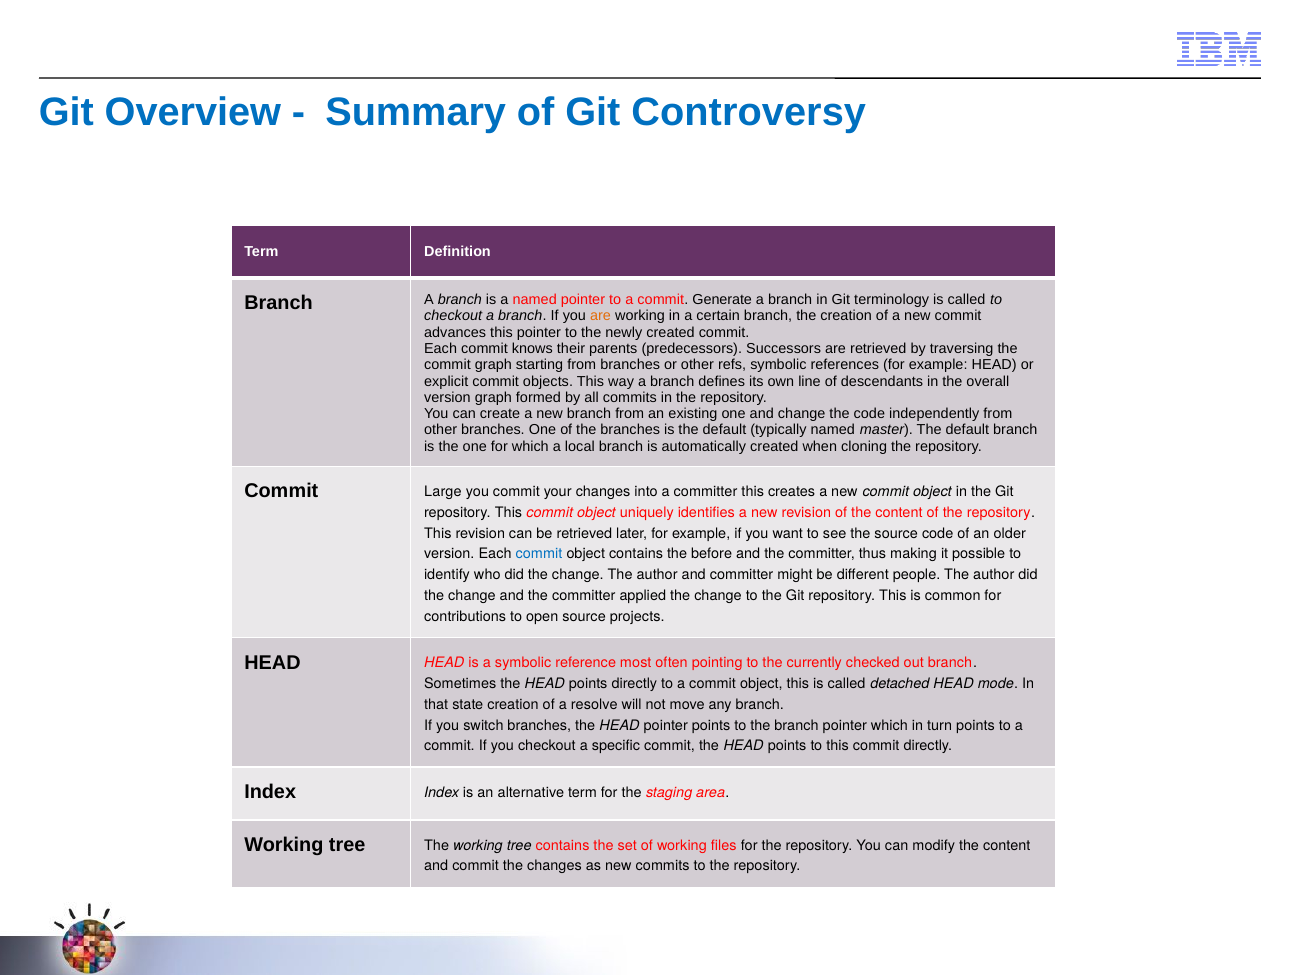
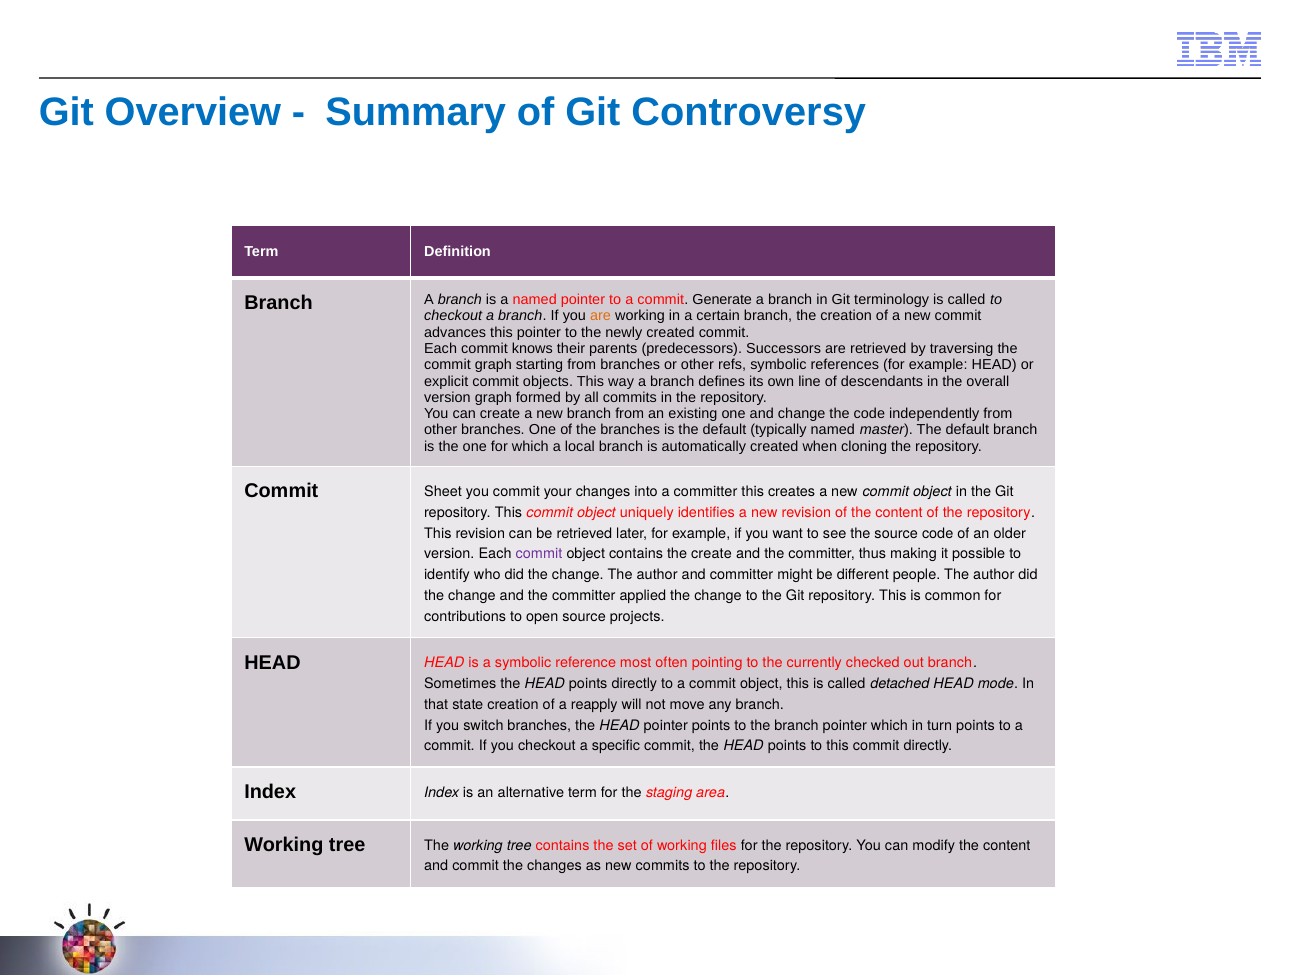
Large: Large -> Sheet (443, 492)
commit colour: blue -> purple (539, 554)
the before: before -> create (712, 554)
resolve: resolve -> reapply (594, 705)
